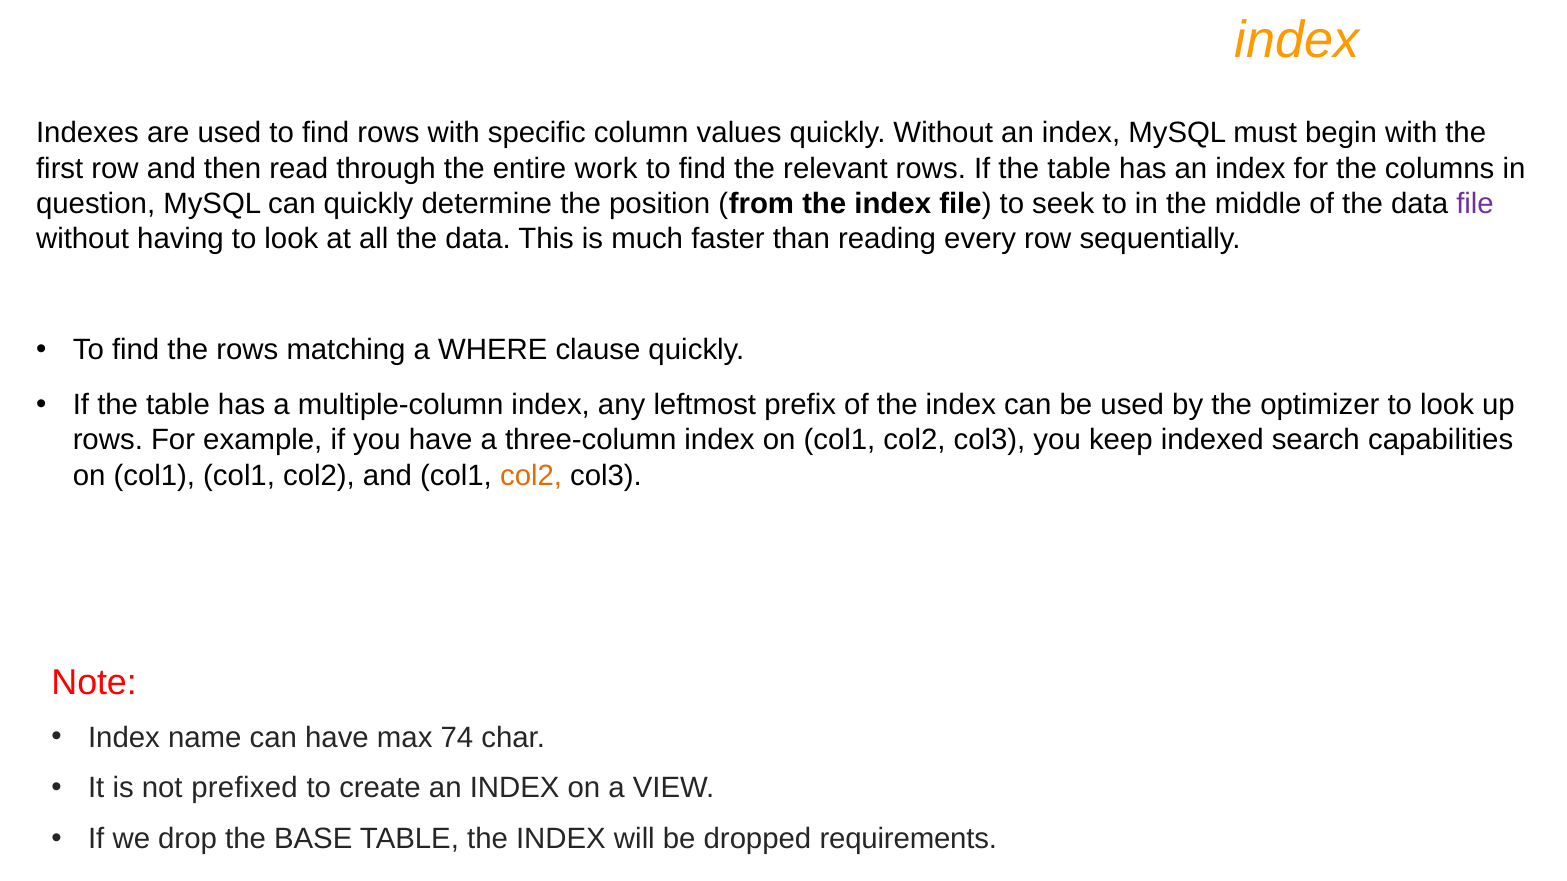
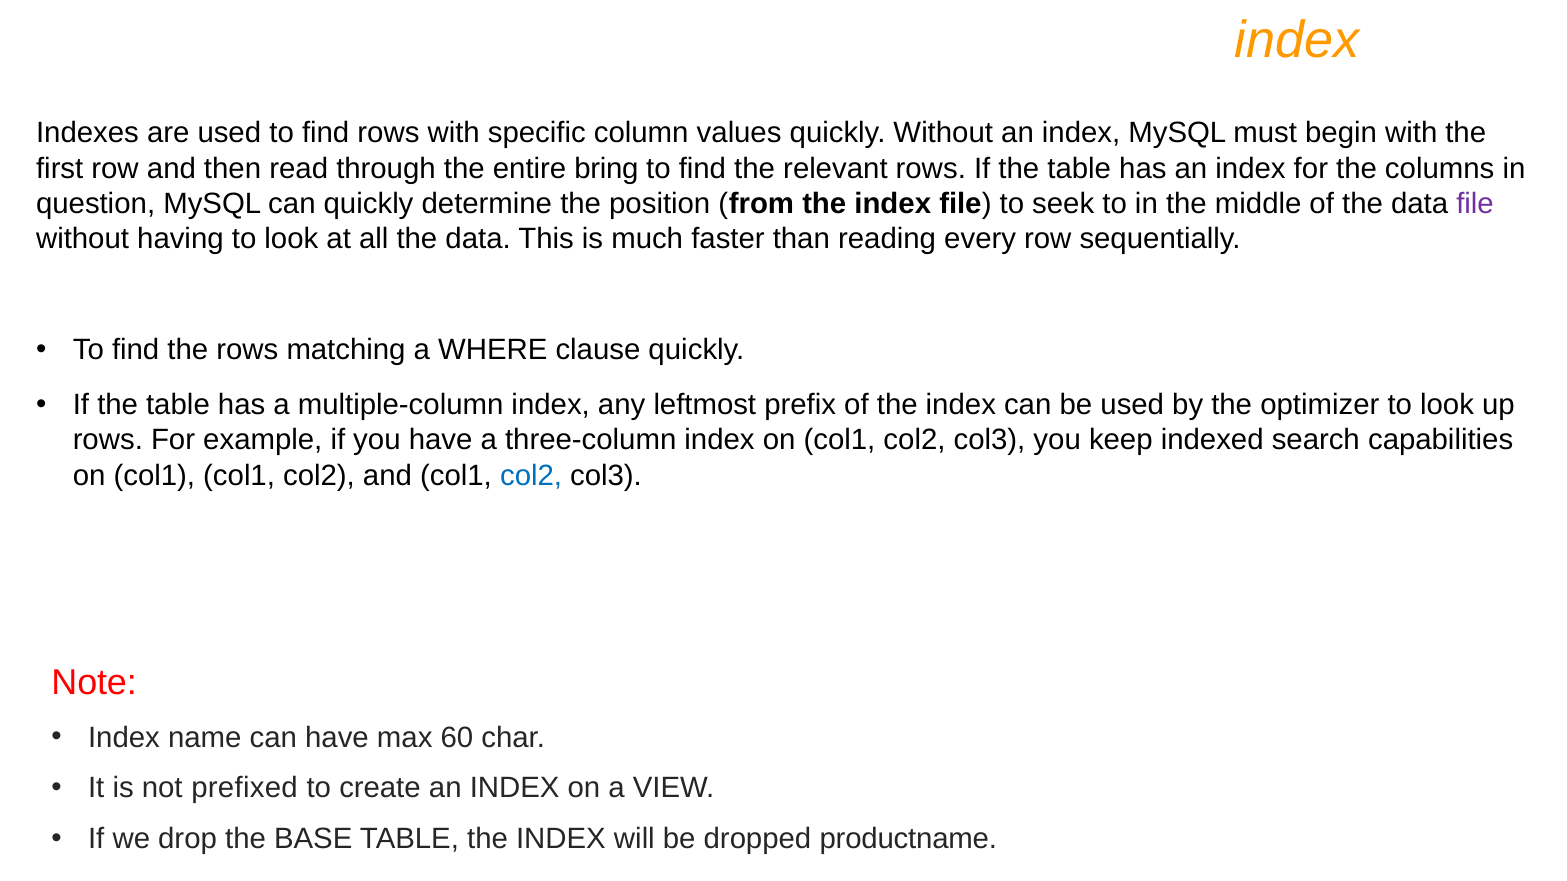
work: work -> bring (606, 168)
col2 colour: orange -> blue (531, 476)
74: 74 -> 60 (457, 738)
requirements: requirements -> productname (908, 840)
